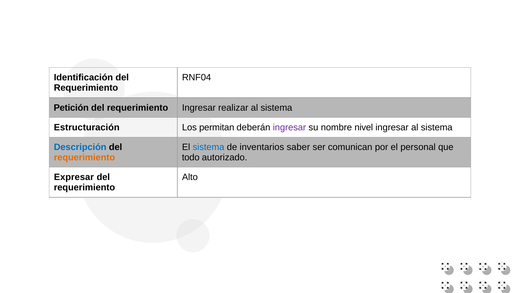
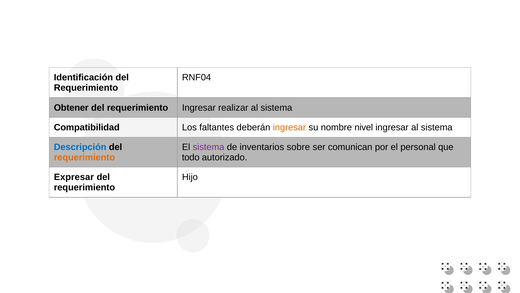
Petición: Petición -> Obtener (71, 107)
Estructuración: Estructuración -> Compatibilidad (87, 127)
permitan: permitan -> faltantes (217, 127)
ingresar colour: purple -> orange (289, 127)
sistema colour: blue -> purple (209, 147)
saber: saber -> sobre (298, 147)
Alto: Alto -> Hijo (190, 177)
